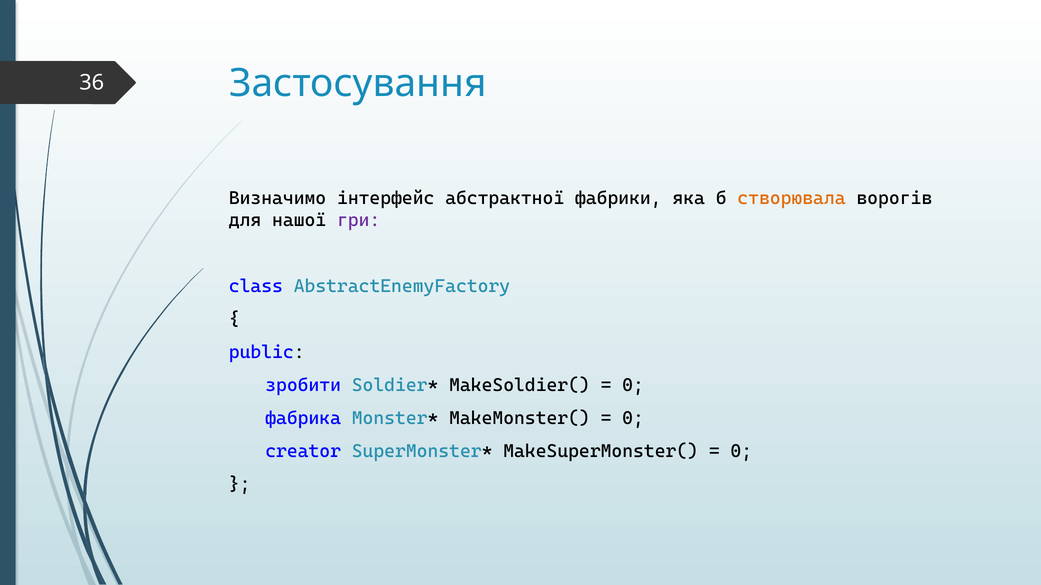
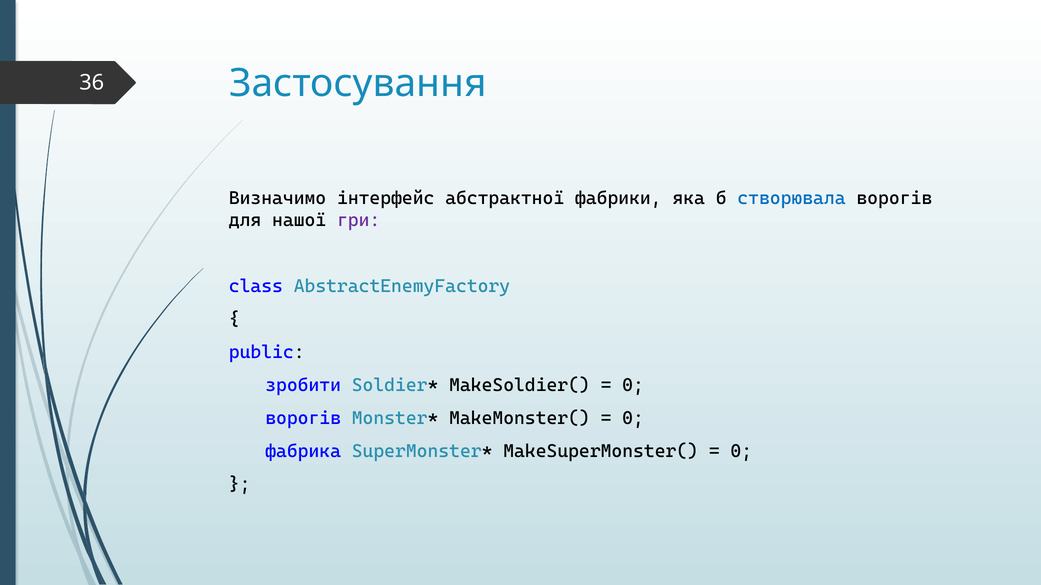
створювала colour: orange -> blue (791, 198)
фабрика: фабрика -> ворогів (303, 418)
creator: creator -> фабрика (303, 451)
